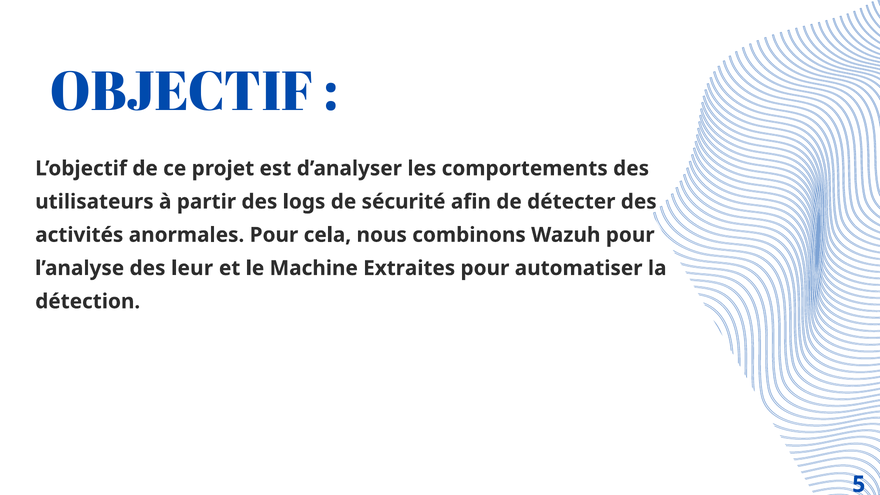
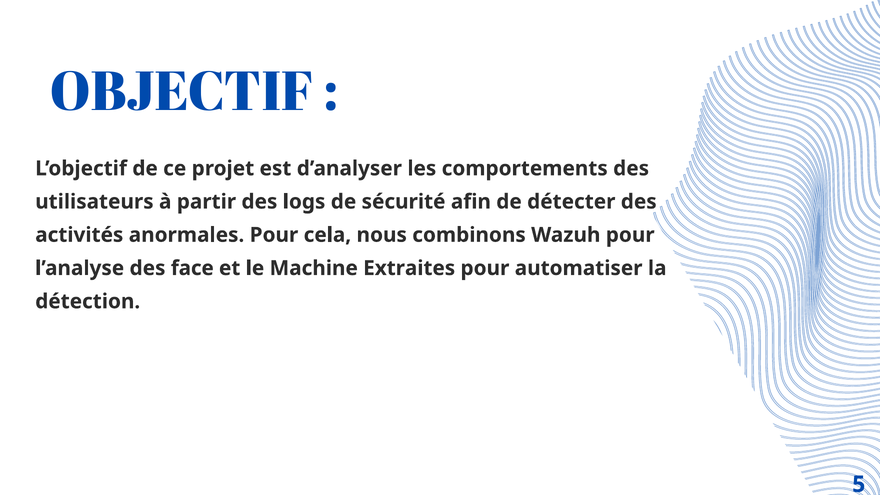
leur: leur -> face (192, 268)
